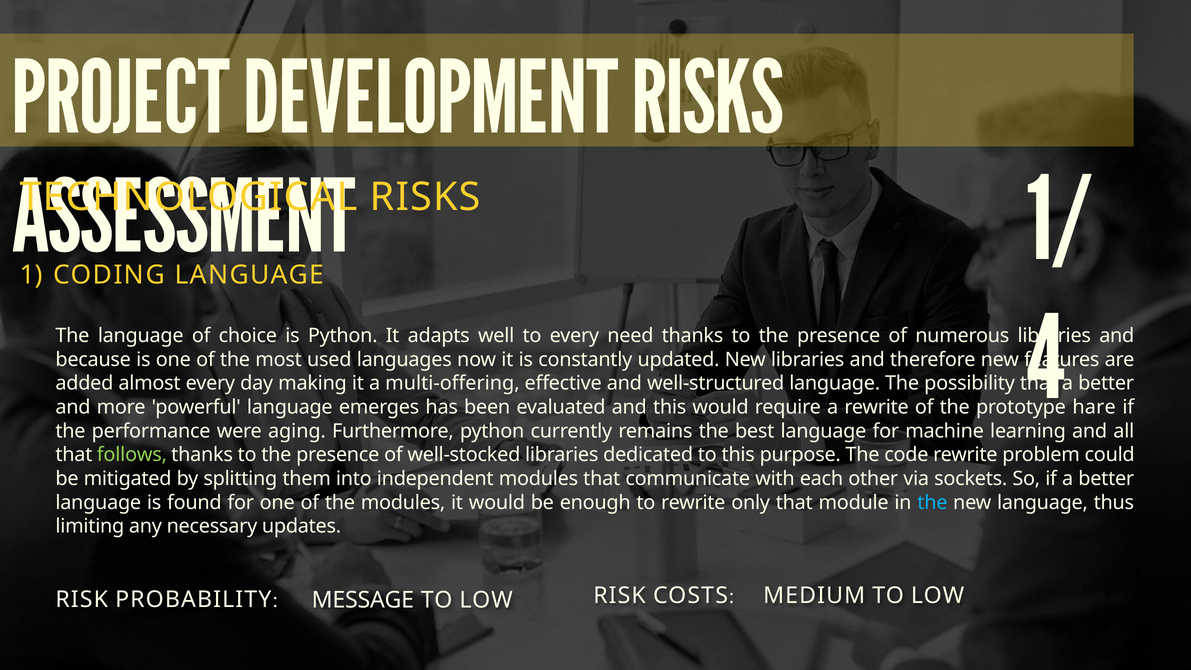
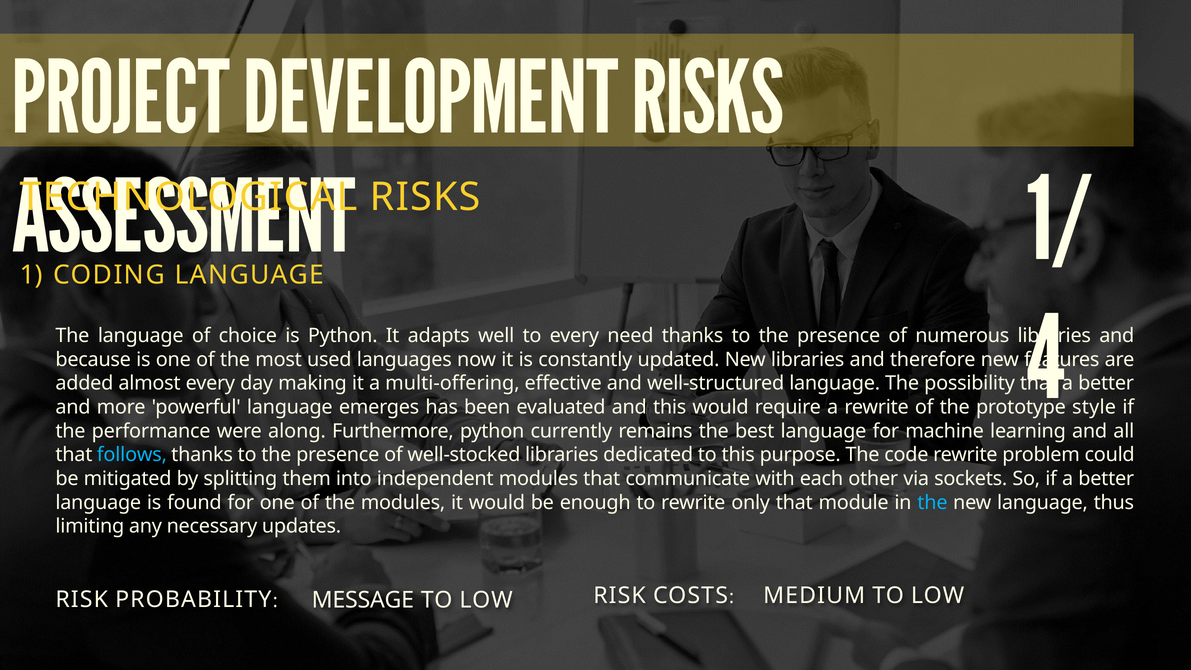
hare: hare -> style (1094, 407)
aging: aging -> along (297, 431)
follows colour: light green -> light blue (132, 455)
